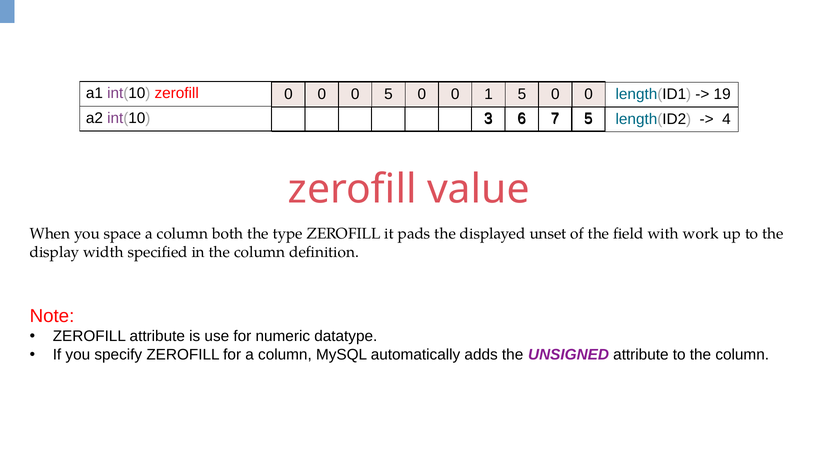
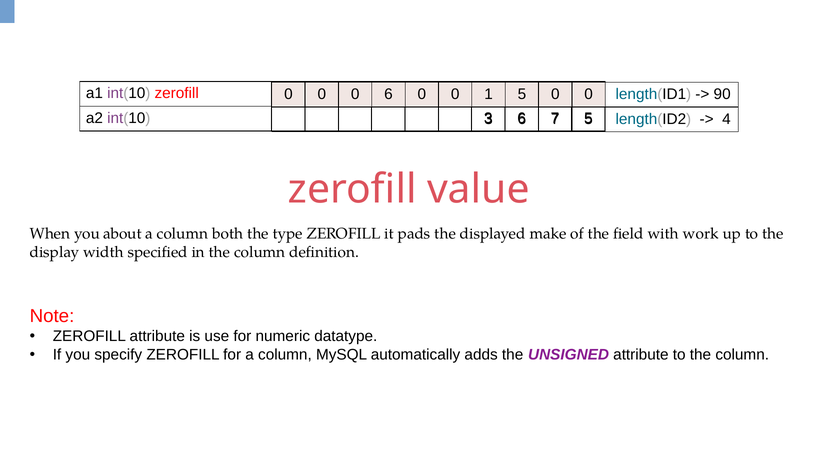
0 5: 5 -> 6 (388, 94)
19: 19 -> 90 (722, 94)
space: space -> about (122, 234)
unset: unset -> make (548, 234)
